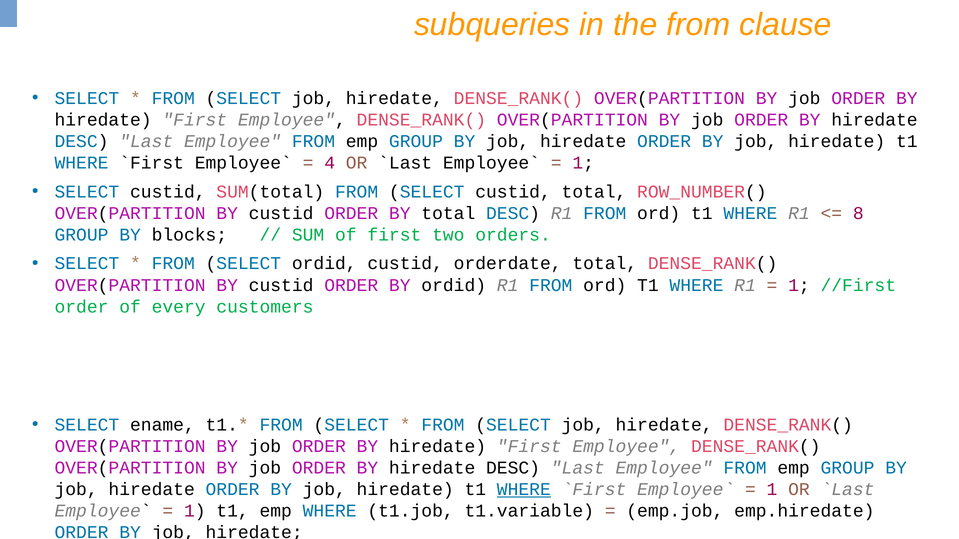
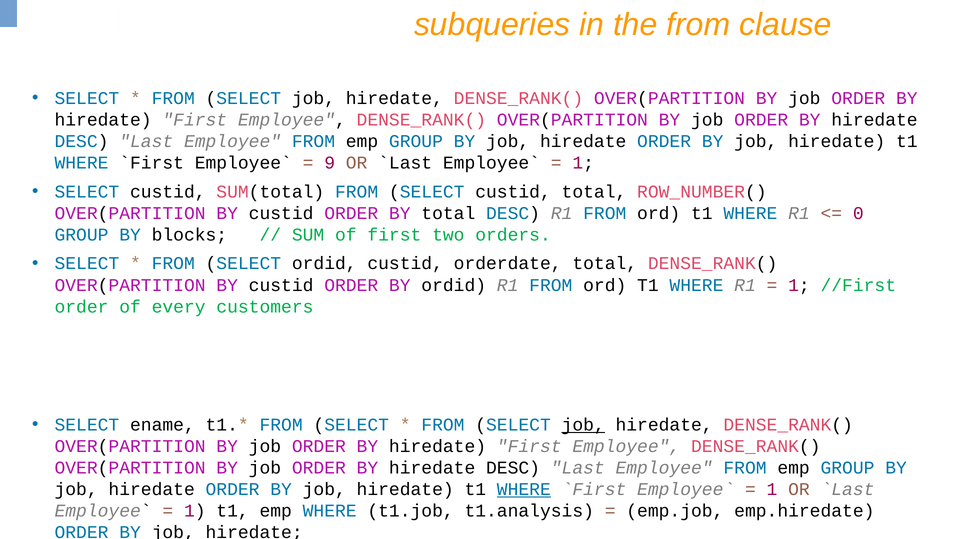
4: 4 -> 9 (330, 163)
8: 8 -> 0 (858, 213)
job underline: none -> present (583, 425)
t1.variable: t1.variable -> t1.analysis (529, 511)
